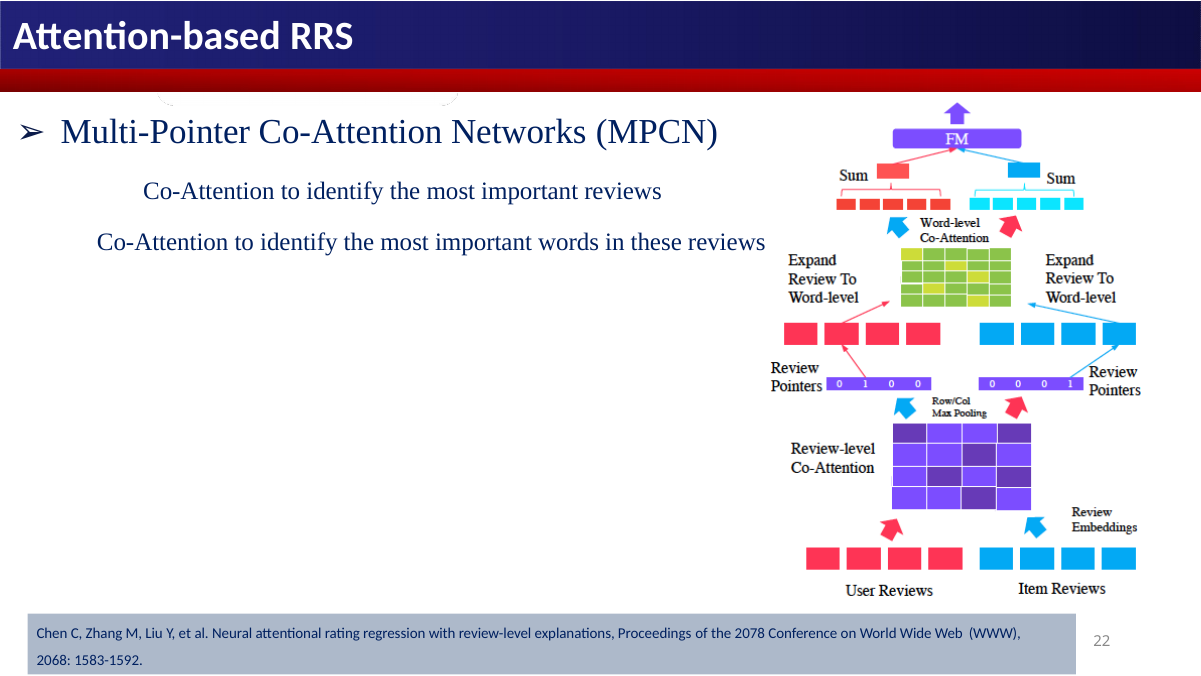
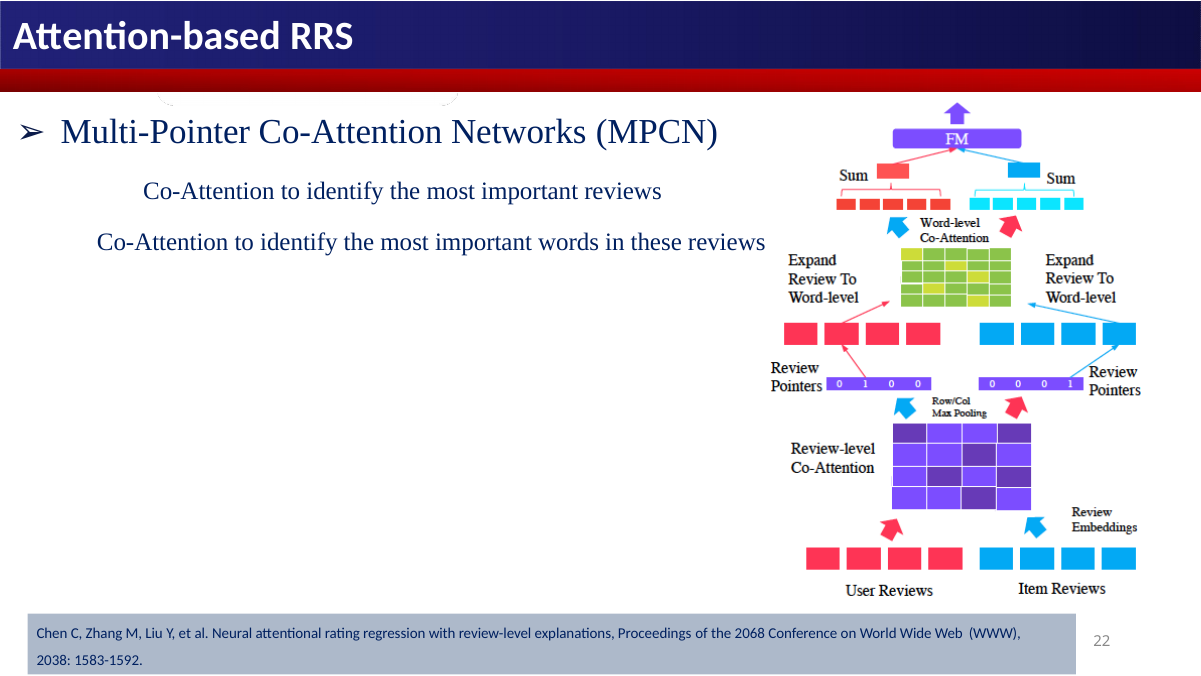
2078: 2078 -> 2068 (750, 633)
2068: 2068 -> 2038 (54, 660)
